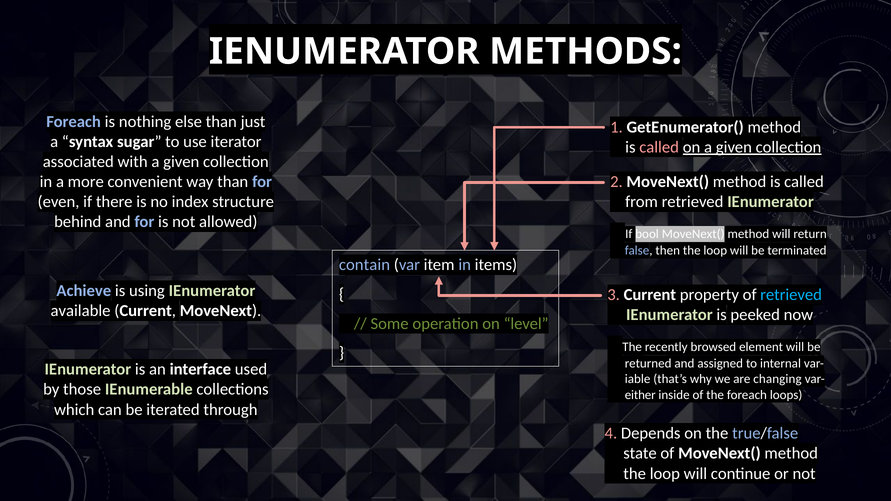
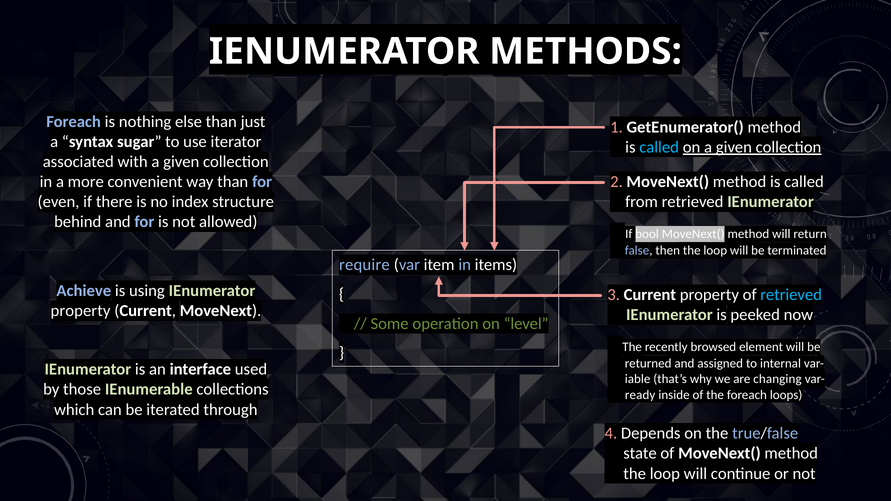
called colour: pink -> light blue (659, 147)
contain: contain -> require (364, 265)
available: available -> property (81, 311)
either: either -> ready (640, 395)
